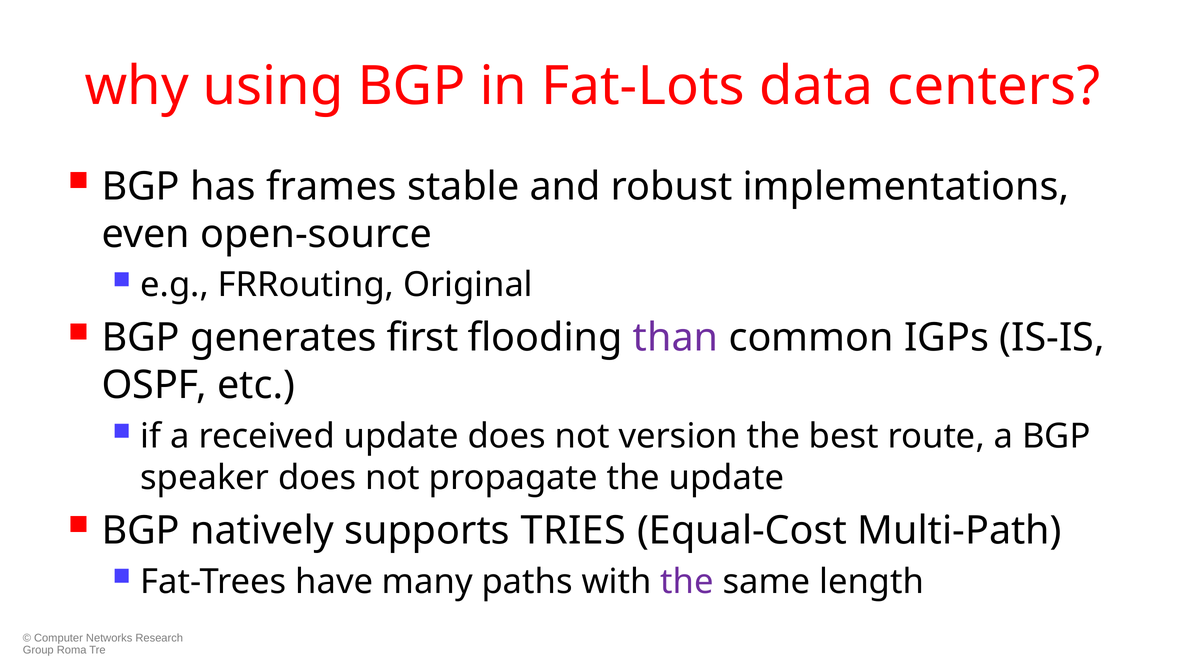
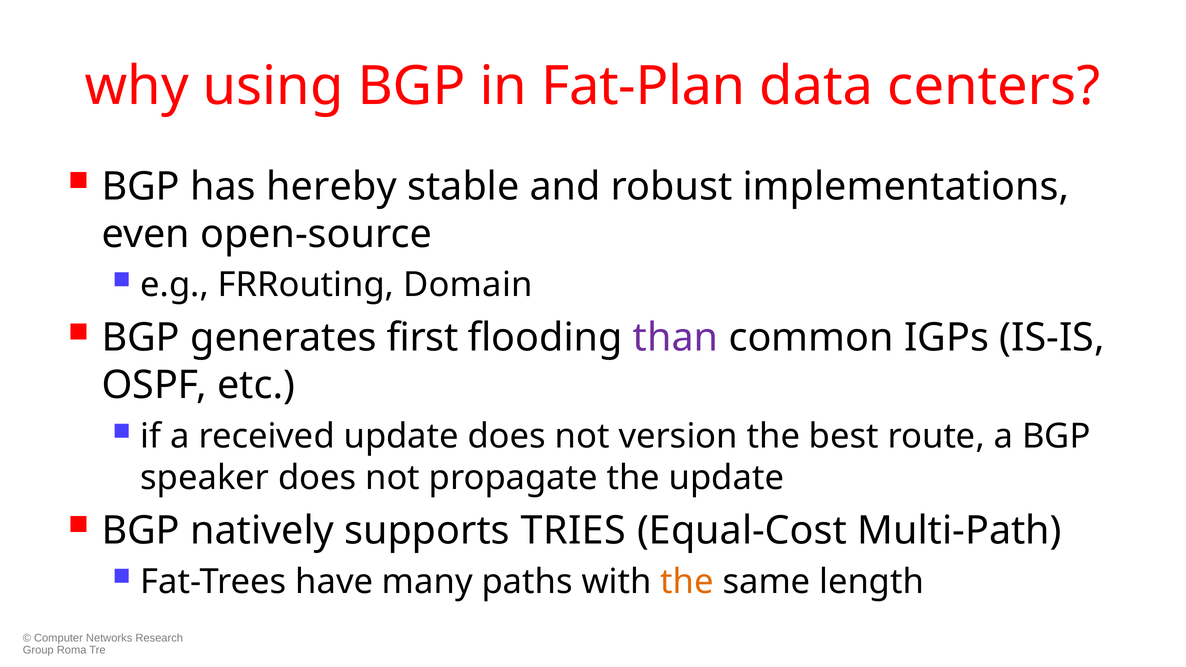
Fat-Lots: Fat-Lots -> Fat-Plan (643, 86)
frames: frames -> hereby (331, 187)
Original: Original -> Domain (468, 285)
the colour: purple -> orange (687, 582)
